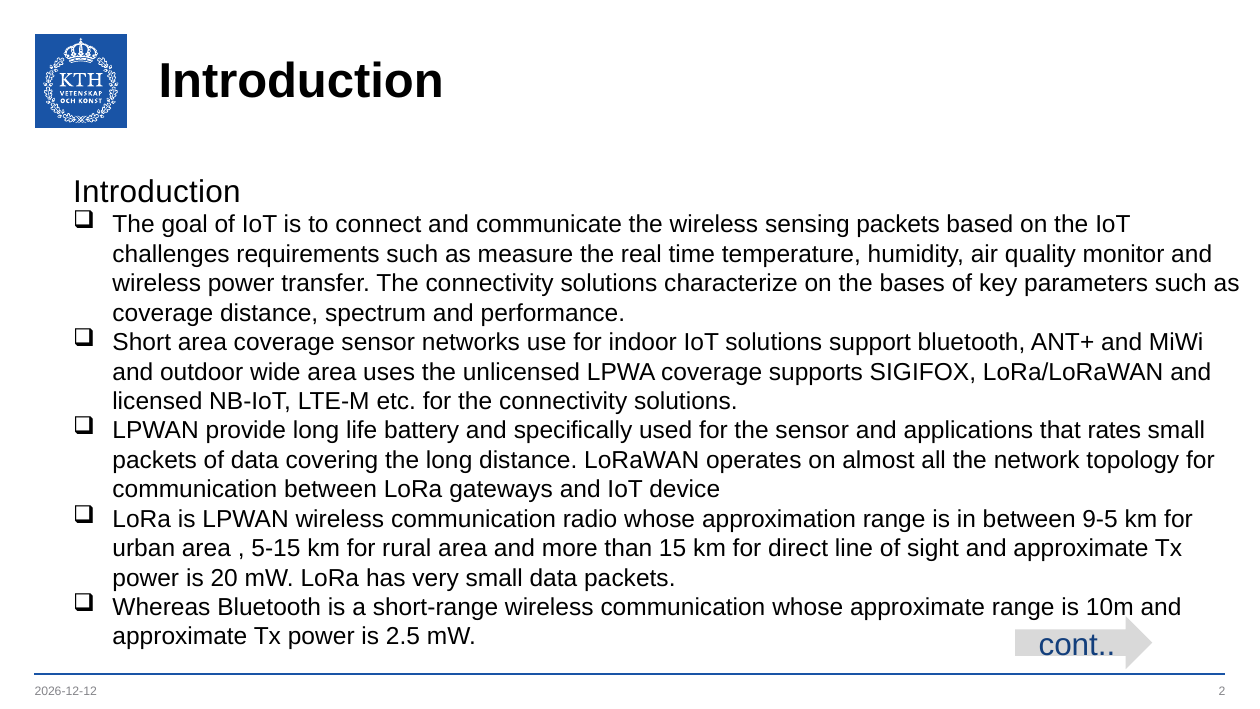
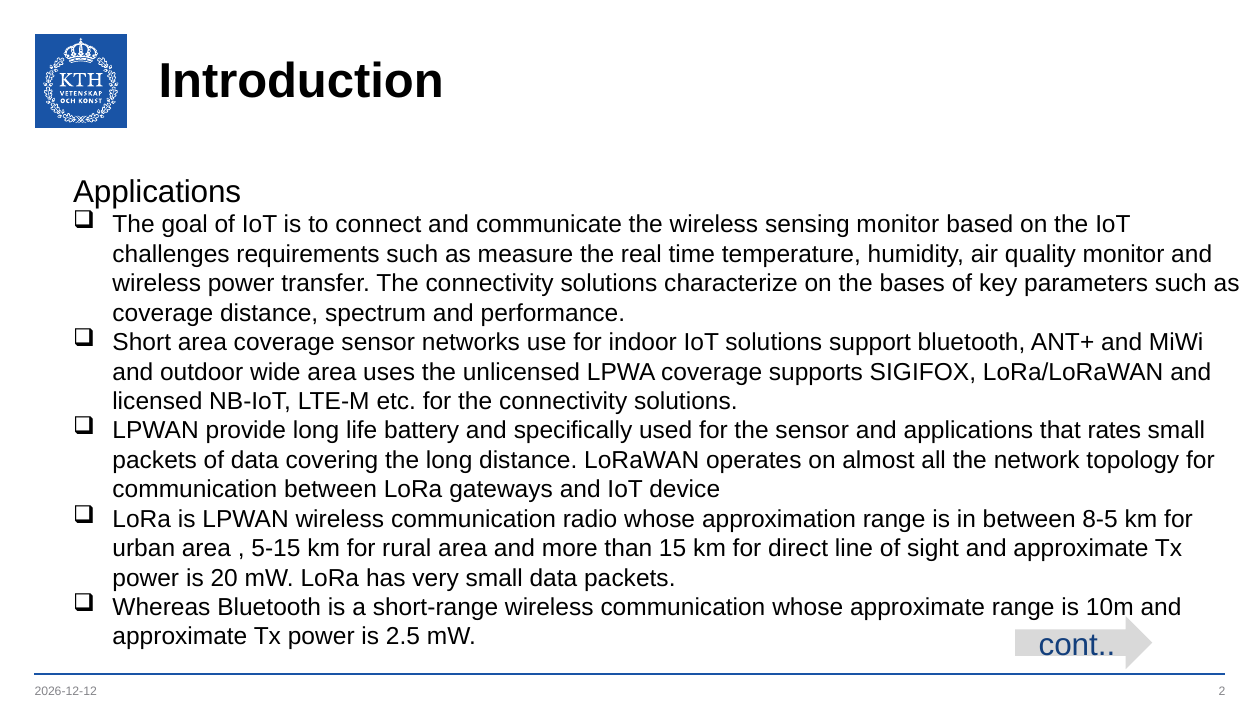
Introduction: Introduction -> Applications (157, 192)
sensing packets: packets -> monitor (898, 225)
9-5: 9-5 -> 8-5 (1100, 519)
